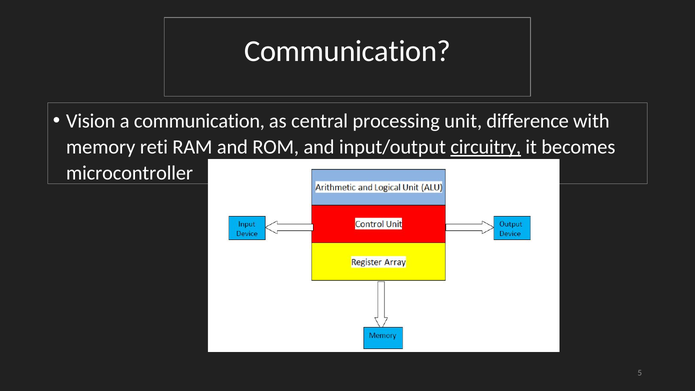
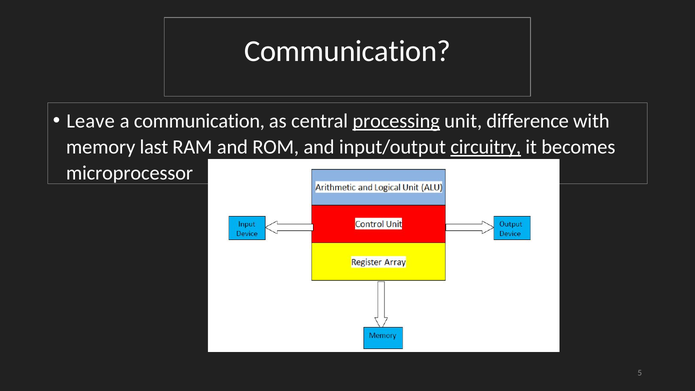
Vision: Vision -> Leave (91, 121)
processing underline: none -> present (396, 121)
reti: reti -> last (154, 147)
microcontroller: microcontroller -> microprocessor (129, 173)
